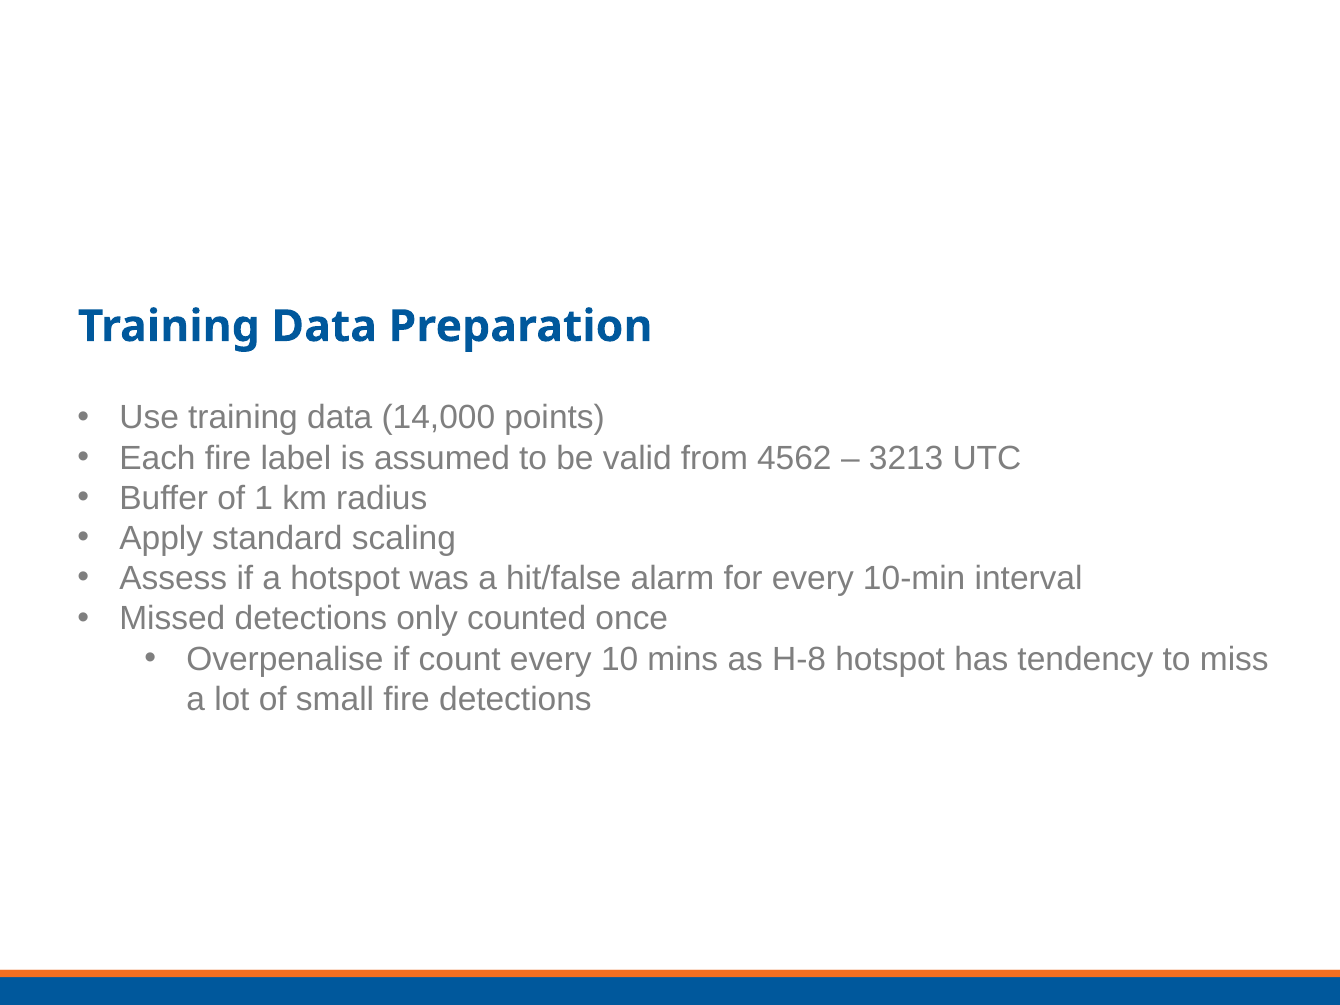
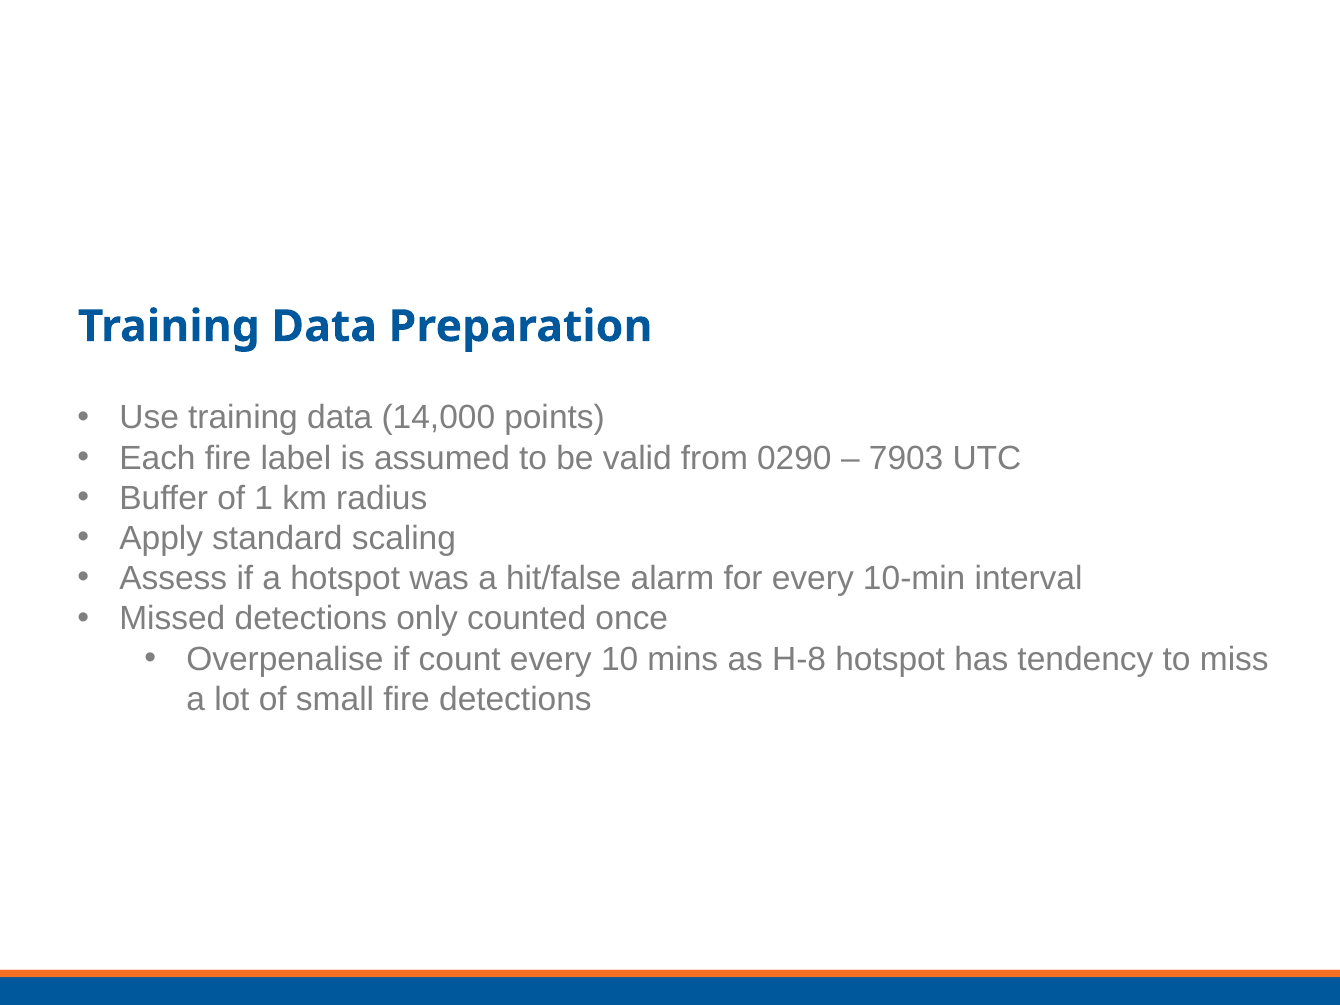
4562: 4562 -> 0290 (794, 458)
3213: 3213 -> 7903 (906, 458)
